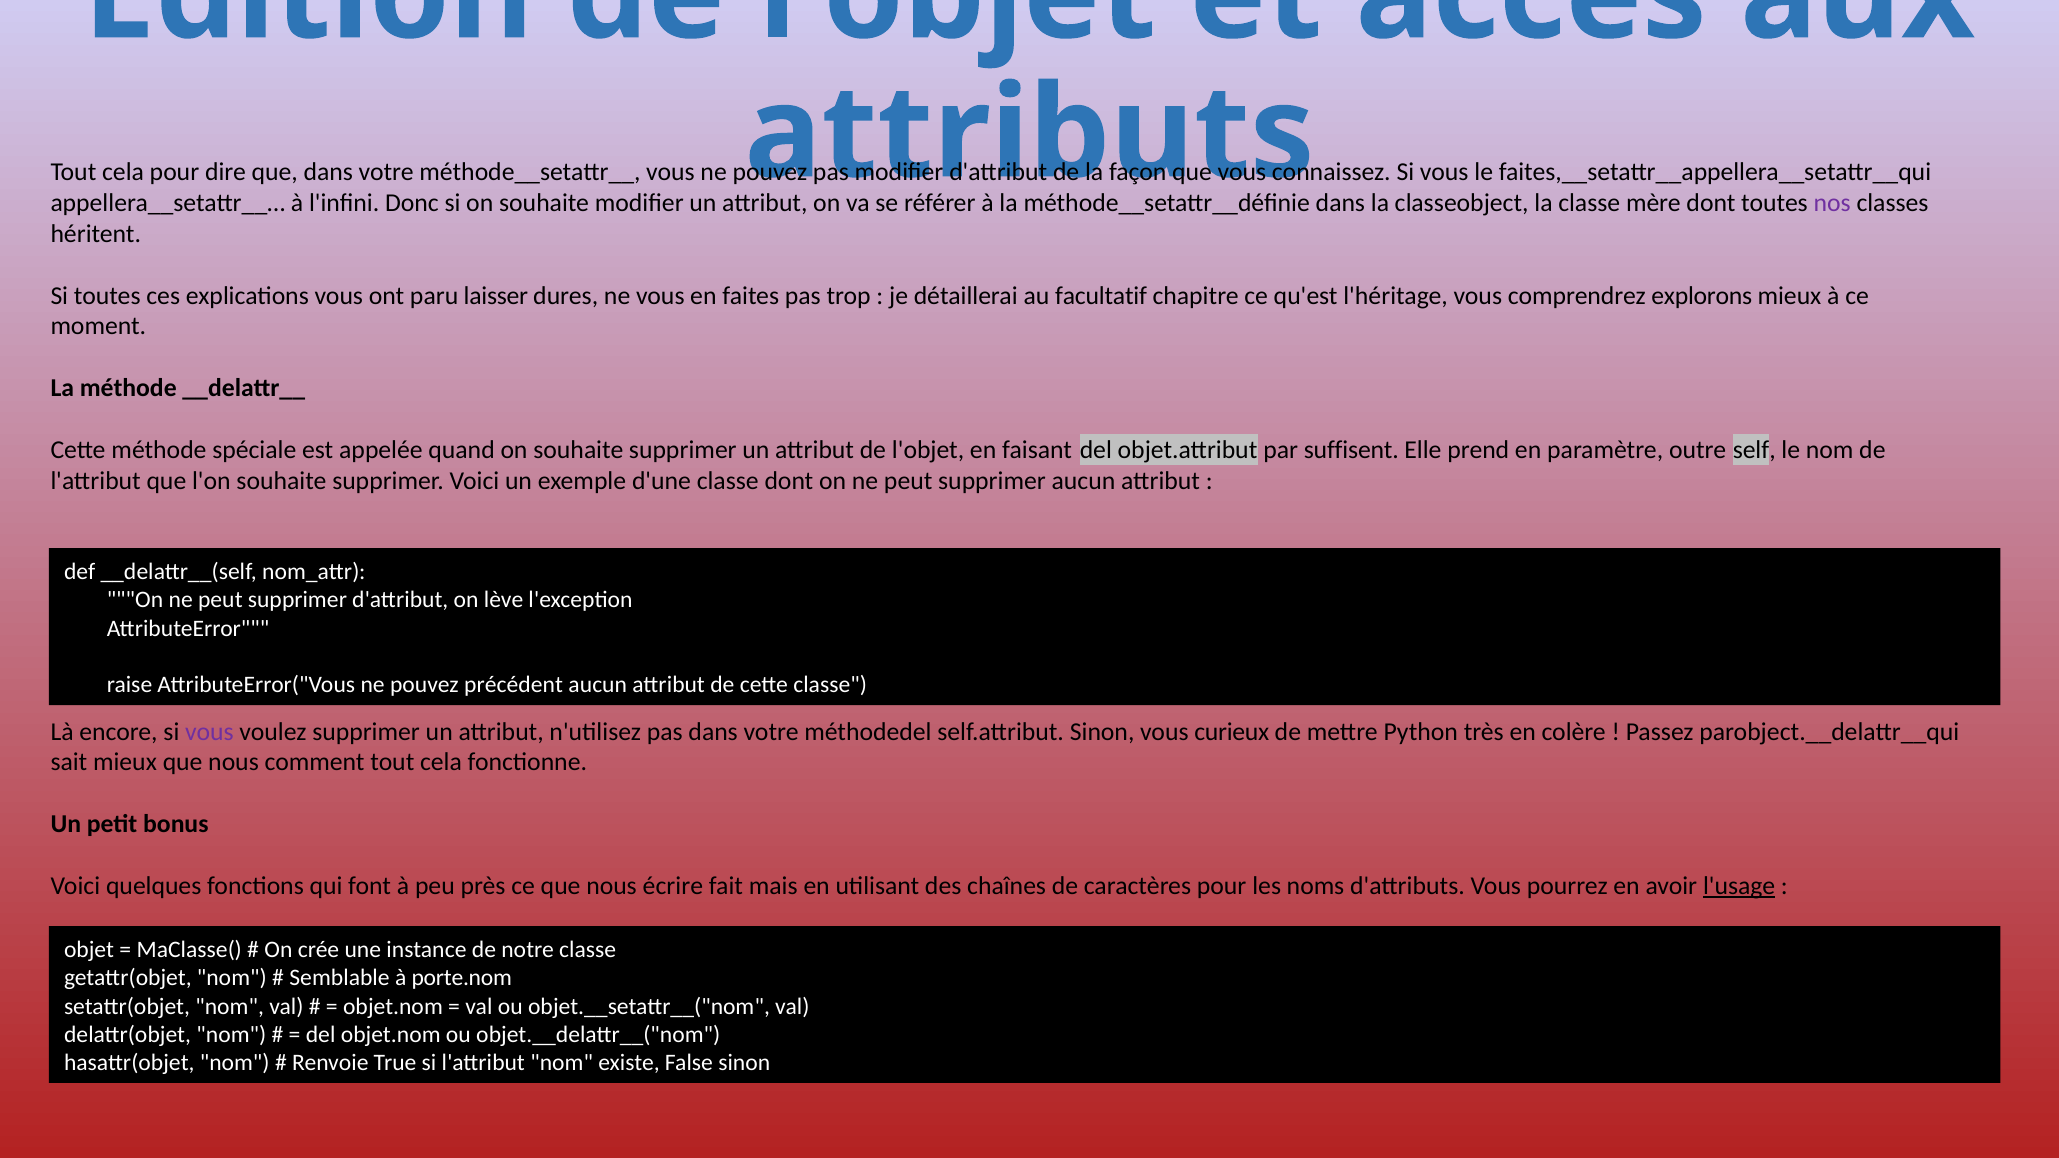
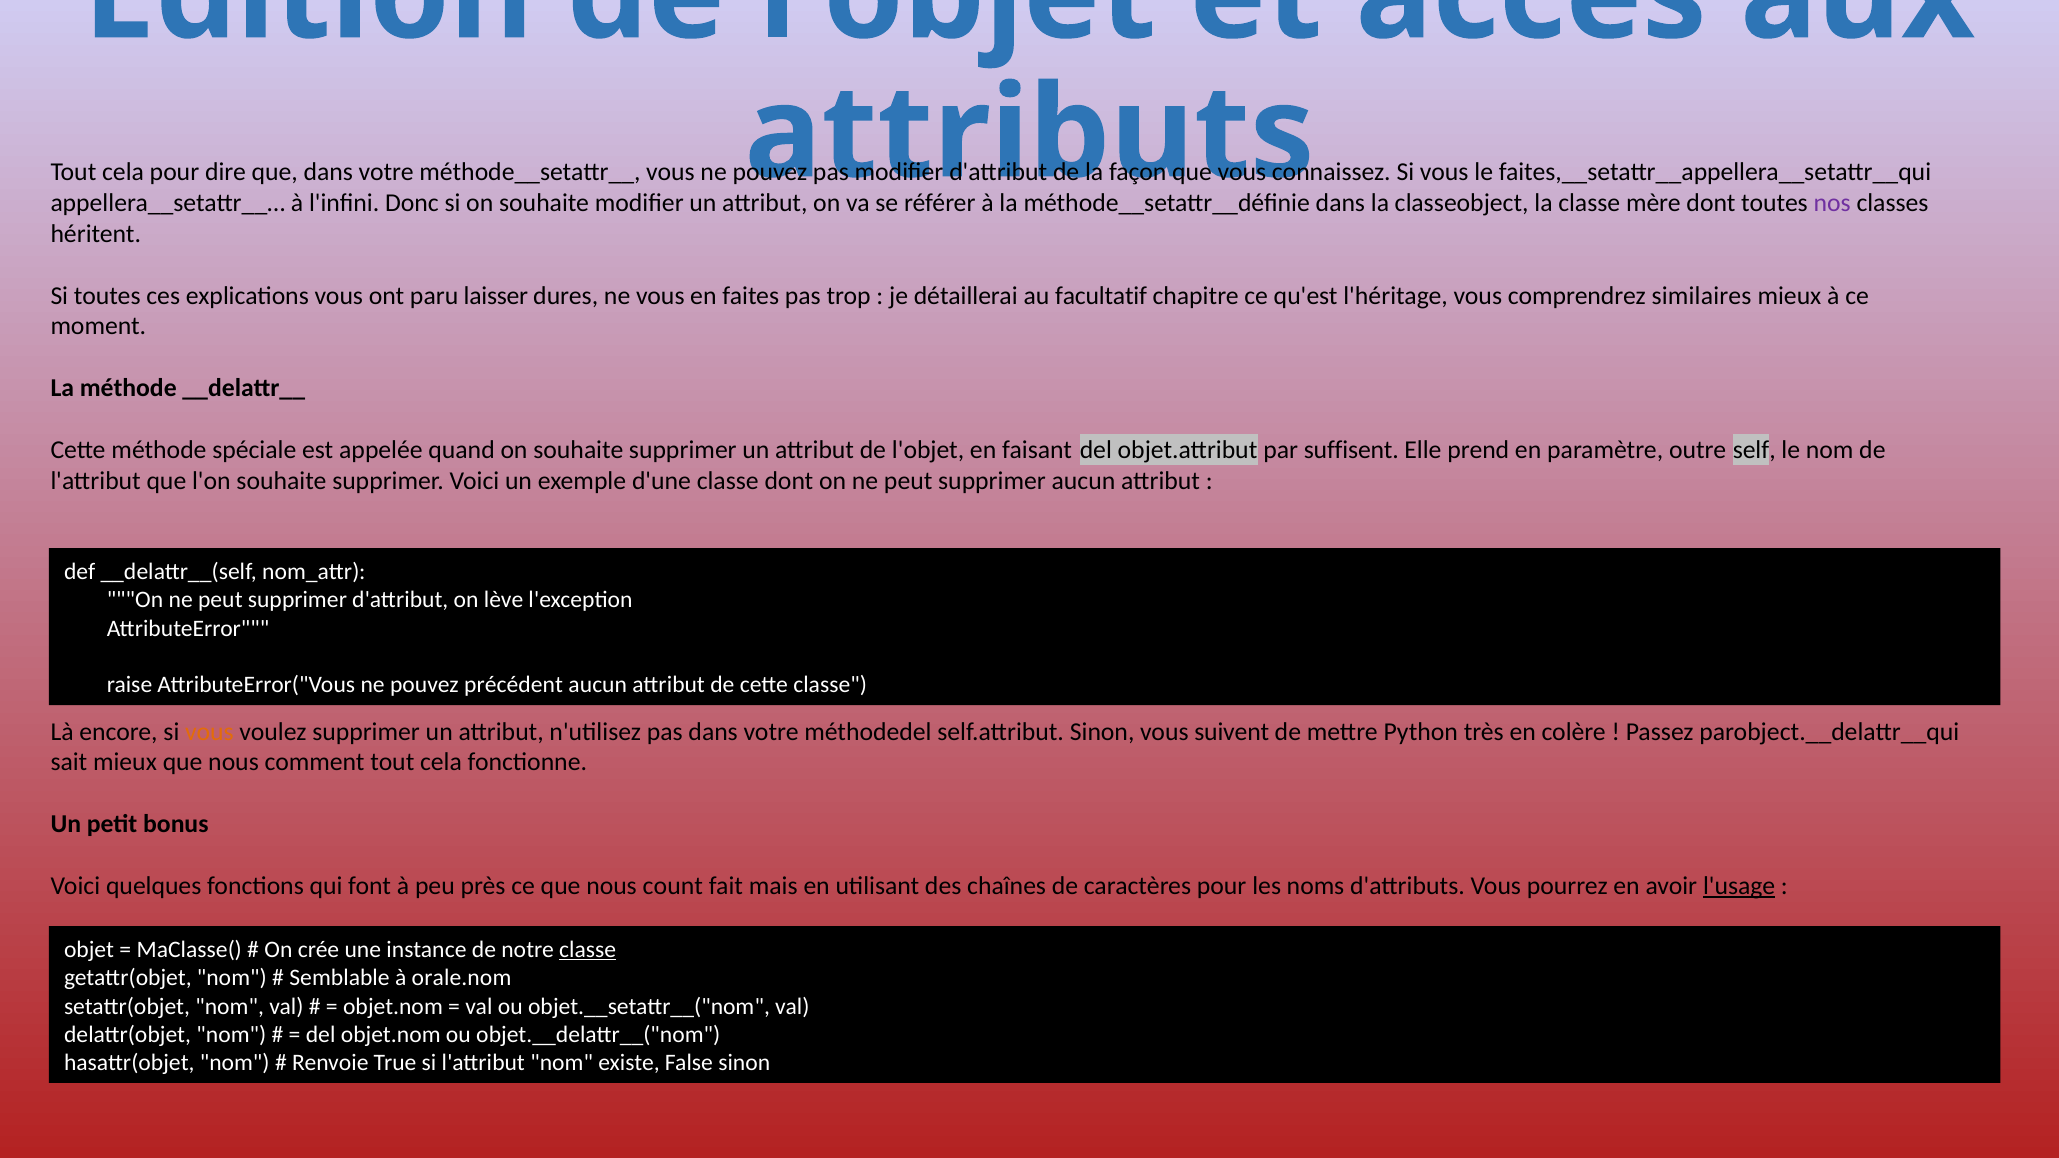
explorons: explorons -> similaires (1702, 296)
vous colour: purple -> orange (209, 732)
curieux: curieux -> suivent (1232, 732)
écrire: écrire -> count (673, 886)
classe underline: none -> present (588, 950)
porte.nom: porte.nom -> orale.nom (462, 978)
